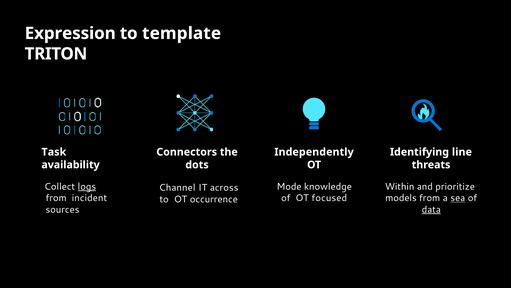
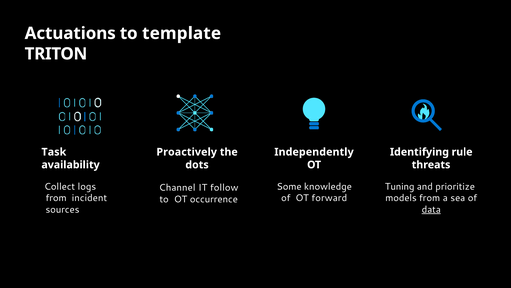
Expression: Expression -> Actuations (70, 33)
Connectors: Connectors -> Proactively (187, 152)
line: line -> rule (462, 152)
logs underline: present -> none (87, 186)
Mode: Mode -> Some (289, 186)
Within: Within -> Tuning (400, 186)
across: across -> follow (224, 187)
focused: focused -> forward (329, 198)
sea underline: present -> none (458, 198)
